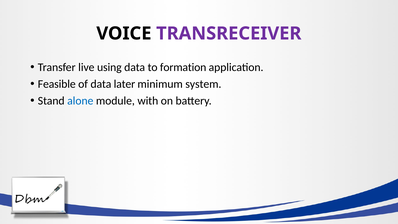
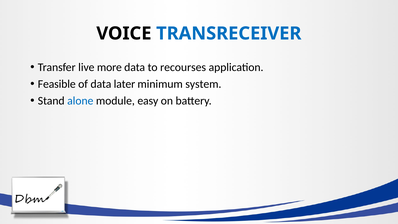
TRANSRECEIVER colour: purple -> blue (229, 33)
using: using -> more (109, 67)
formation: formation -> recourses (183, 67)
with: with -> easy (148, 101)
